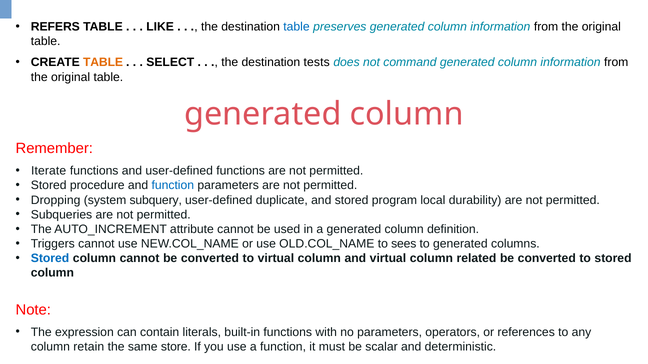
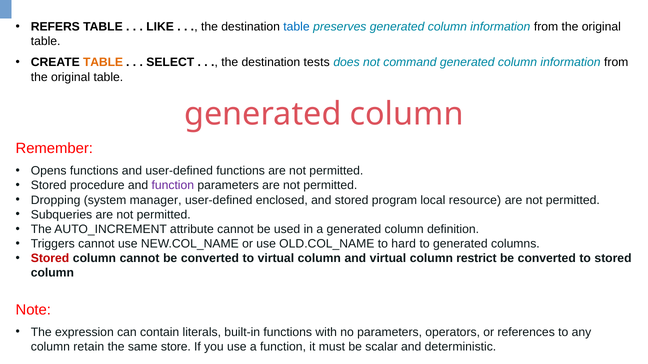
Iterate: Iterate -> Opens (49, 171)
function colour: blue -> purple (173, 186)
subquery: subquery -> manager (156, 200)
duplicate: duplicate -> enclosed (282, 200)
durability: durability -> resource (475, 200)
sees: sees -> hard (404, 244)
Stored colour: blue -> red (50, 259)
related: related -> restrict (477, 259)
